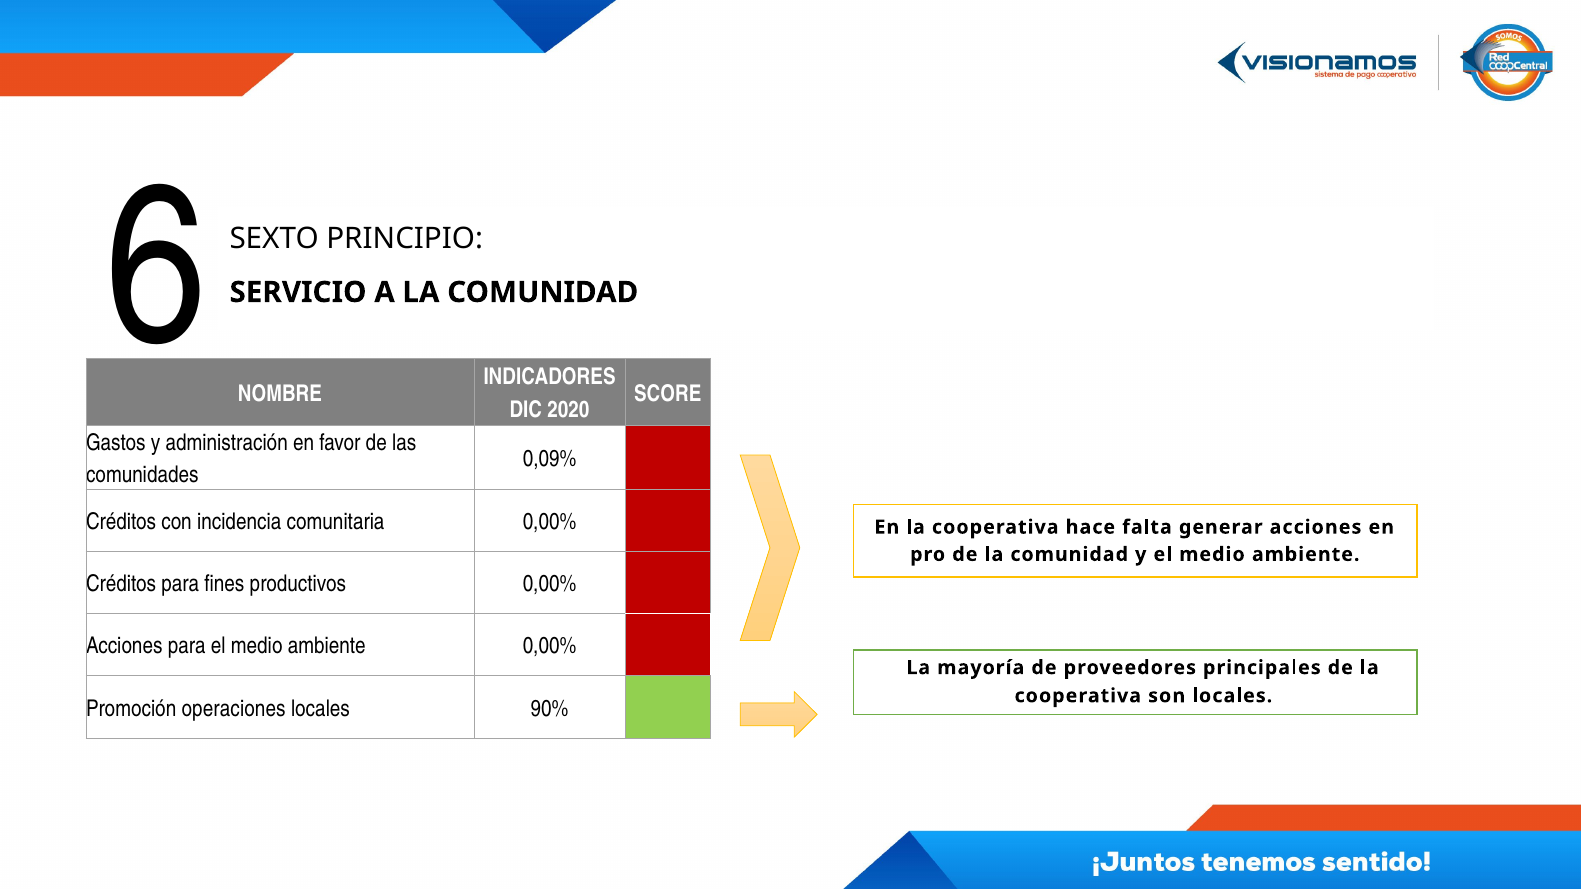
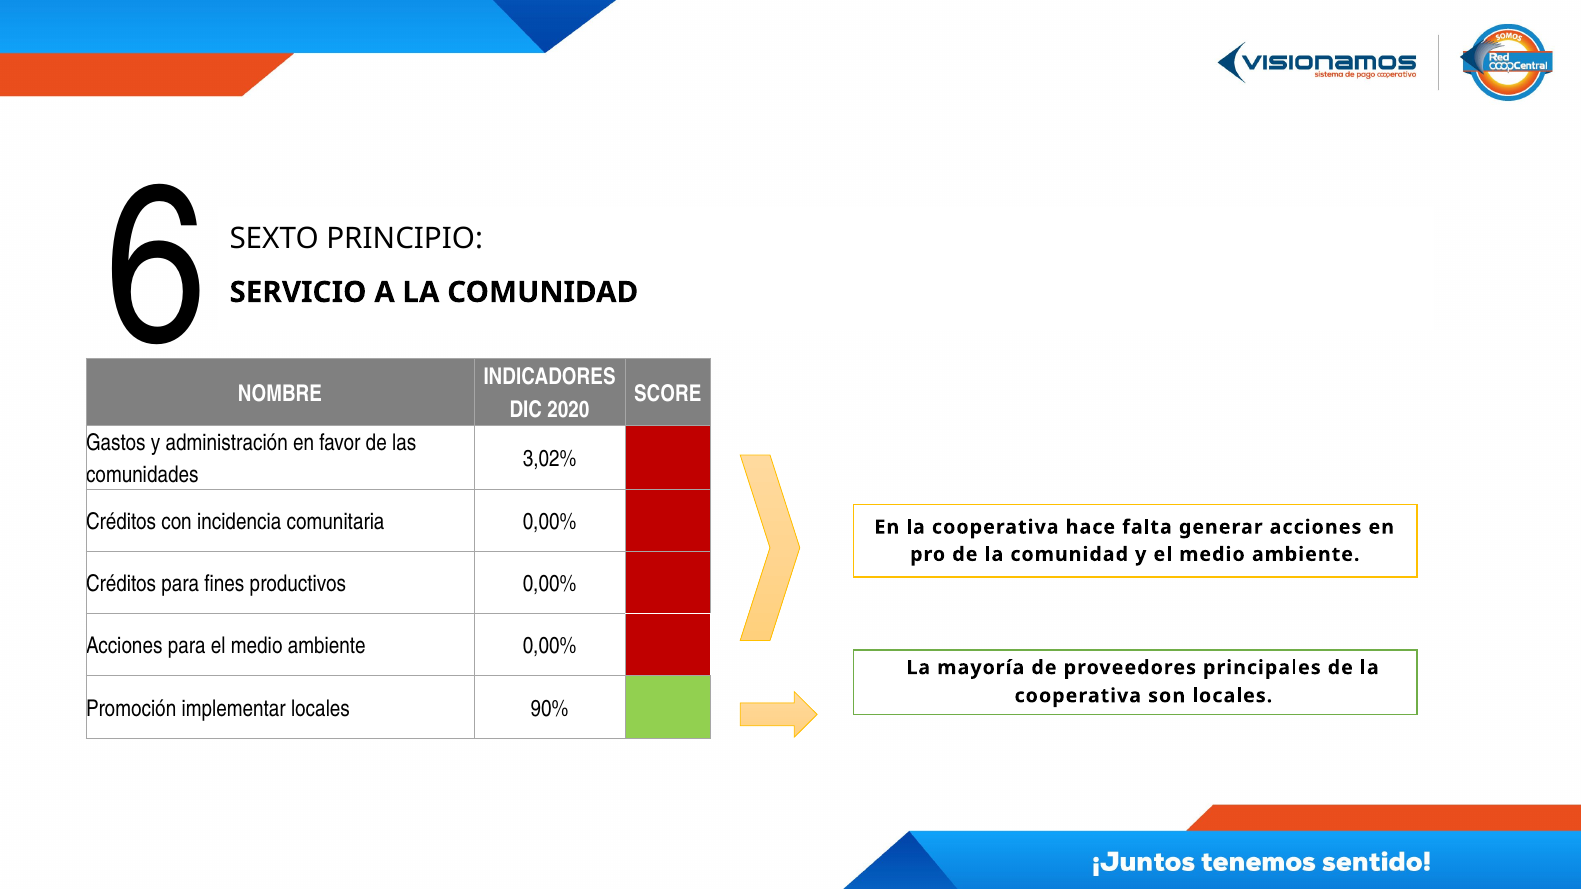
0,09%: 0,09% -> 3,02% (550, 459)
operaciones: operaciones -> implementar (234, 709)
